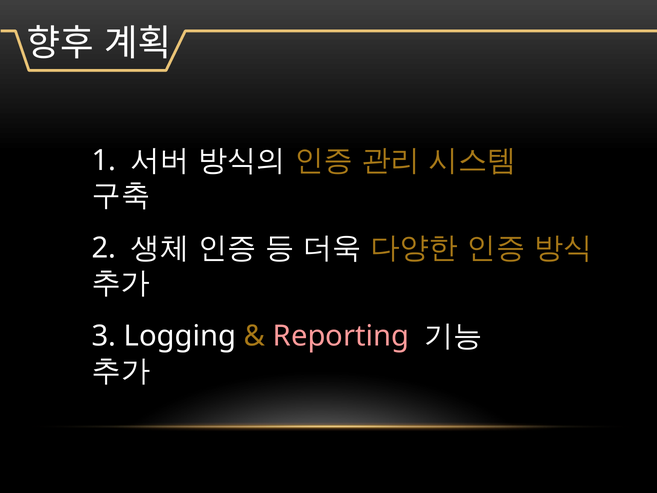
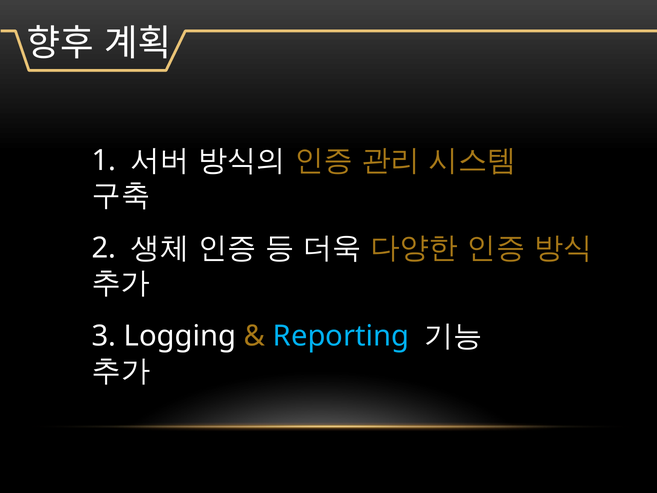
Reporting colour: pink -> light blue (341, 336)
